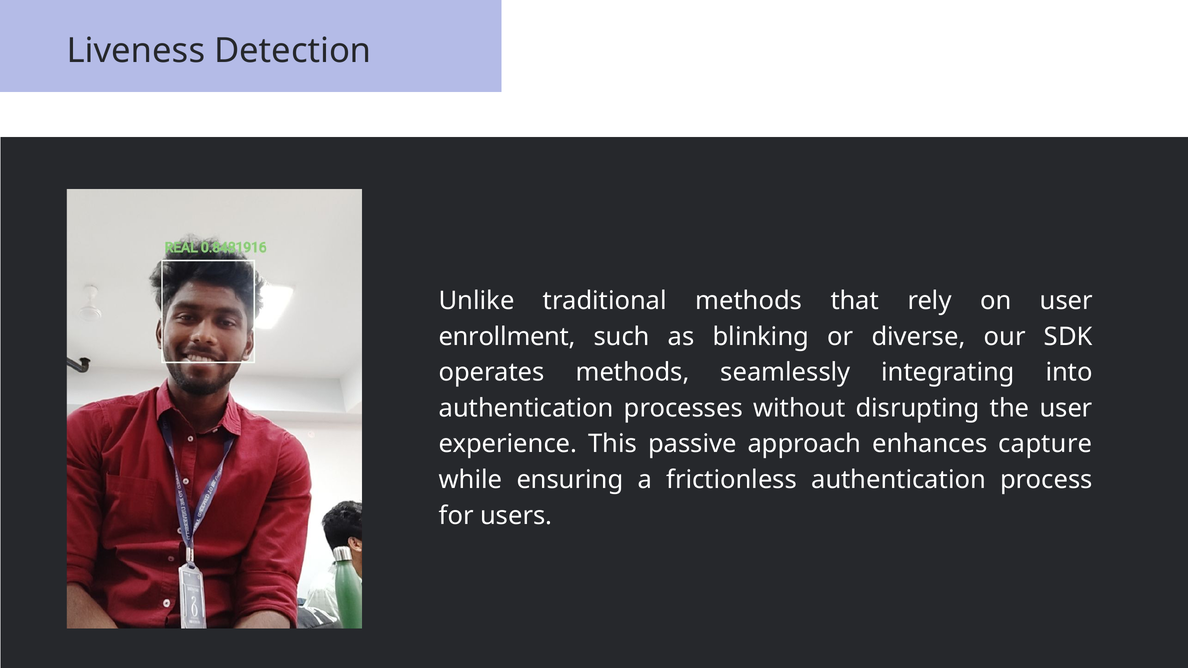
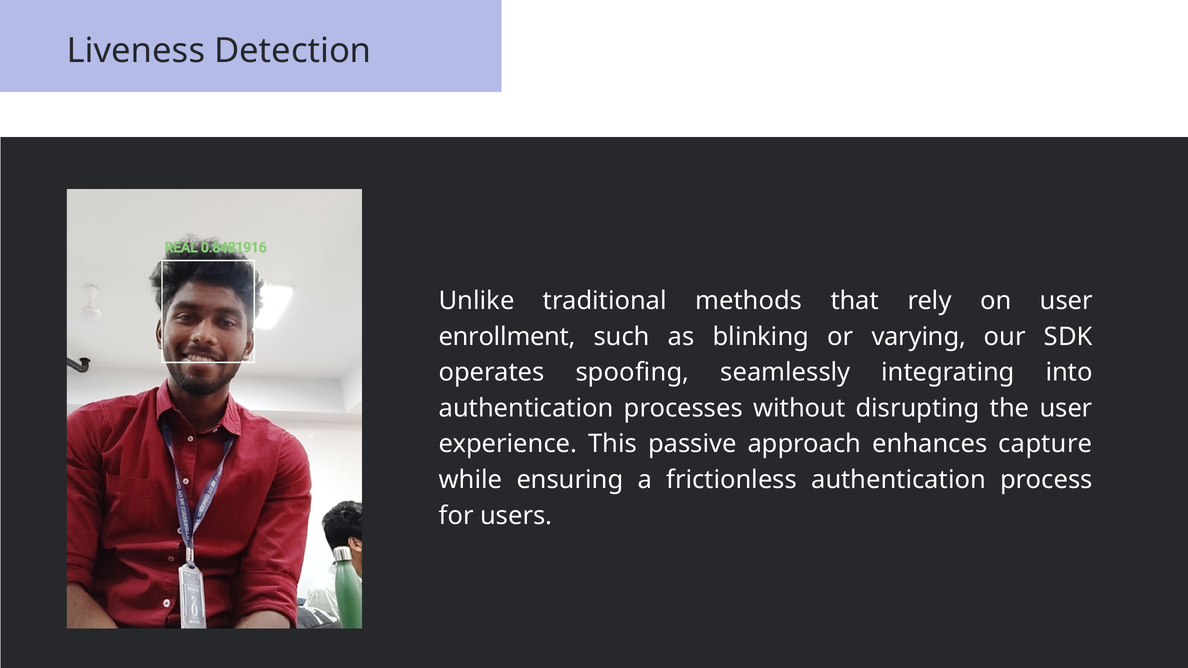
diverse: diverse -> varying (919, 337)
operates methods: methods -> spoofing (632, 373)
